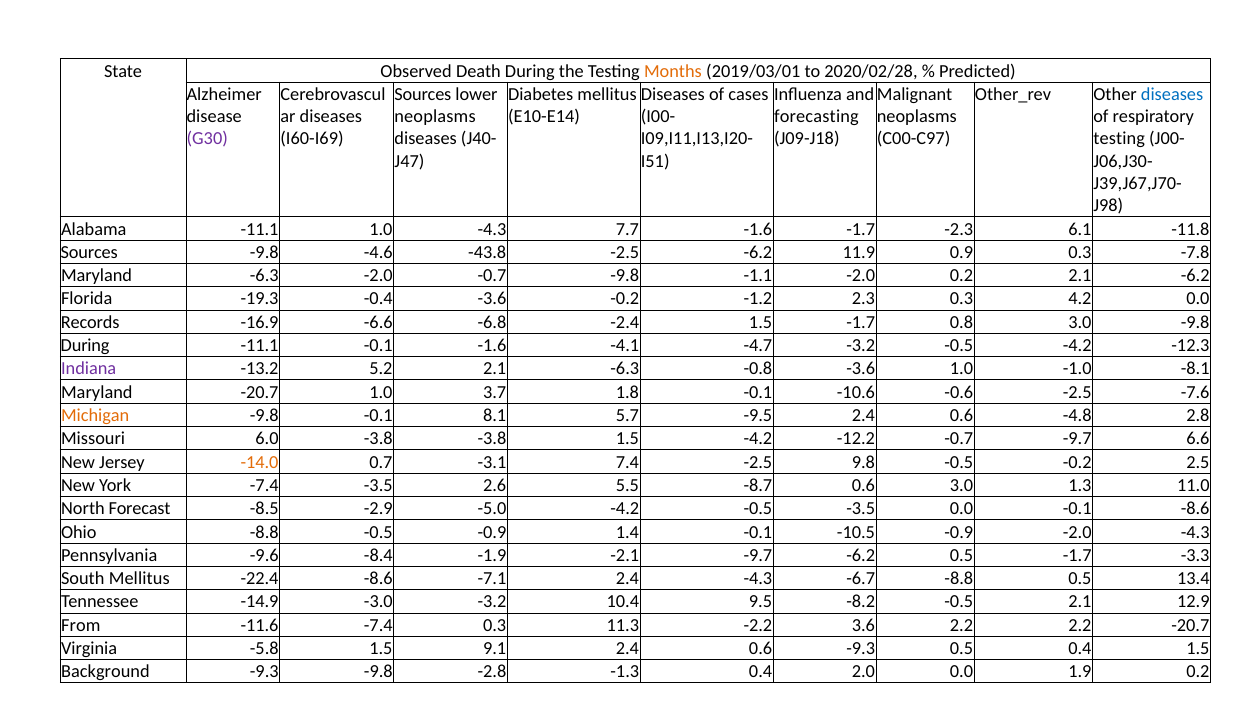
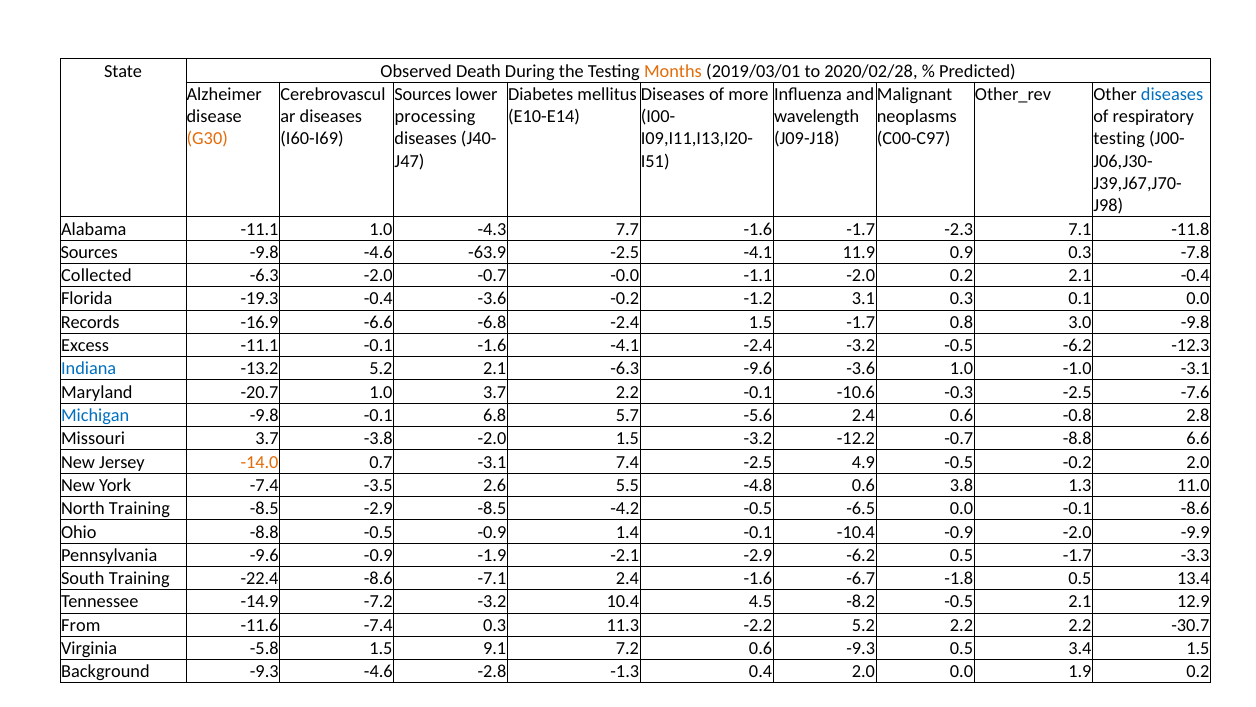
cases: cases -> more (748, 94)
neoplasms: neoplasms -> processing (435, 116)
forecasting: forecasting -> wavelength (817, 116)
G30 colour: purple -> orange (207, 139)
6.1: 6.1 -> 7.1 (1080, 229)
-43.8: -43.8 -> -63.9 (487, 252)
-2.5 -6.2: -6.2 -> -4.1 (758, 252)
Maryland: Maryland -> Collected (96, 275)
-0.7 -9.8: -9.8 -> -0.0 (625, 275)
2.1 -6.2: -6.2 -> -0.4 (1195, 275)
2.3: 2.3 -> 3.1 (863, 299)
4.2: 4.2 -> 0.1 (1080, 299)
During: During -> Excess (85, 345)
-4.1 -4.7: -4.7 -> -2.4 (758, 345)
-0.5 -4.2: -4.2 -> -6.2 (1077, 345)
Indiana colour: purple -> blue (89, 369)
-6.3 -0.8: -0.8 -> -9.6 (758, 369)
-1.0 -8.1: -8.1 -> -3.1 (1195, 369)
3.7 1.8: 1.8 -> 2.2 (627, 392)
-0.6: -0.6 -> -0.3 (959, 392)
Michigan colour: orange -> blue (95, 415)
8.1: 8.1 -> 6.8 (495, 415)
-9.5: -9.5 -> -5.6 (758, 415)
-4.8: -4.8 -> -0.8 (1077, 415)
Missouri 6.0: 6.0 -> 3.7 (267, 438)
-3.8 -3.8: -3.8 -> -2.0 (492, 438)
1.5 -4.2: -4.2 -> -3.2 (758, 438)
-0.7 -9.7: -9.7 -> -8.8 (1077, 438)
9.8: 9.8 -> 4.9 (863, 462)
-0.2 2.5: 2.5 -> 2.0 (1198, 462)
-8.7: -8.7 -> -4.8 (758, 485)
0.6 3.0: 3.0 -> 3.8 (962, 485)
North Forecast: Forecast -> Training (139, 508)
-2.9 -5.0: -5.0 -> -8.5 (492, 508)
-0.5 -3.5: -3.5 -> -6.5 (861, 508)
-10.5: -10.5 -> -10.4 (856, 532)
-2.0 -4.3: -4.3 -> -9.9 (1195, 532)
-9.6 -8.4: -8.4 -> -0.9 (378, 555)
-2.1 -9.7: -9.7 -> -2.9 (758, 555)
South Mellitus: Mellitus -> Training (139, 578)
2.4 -4.3: -4.3 -> -1.6 (758, 578)
-6.7 -8.8: -8.8 -> -1.8 (959, 578)
-3.0: -3.0 -> -7.2 (378, 602)
9.5: 9.5 -> 4.5 (761, 602)
-2.2 3.6: 3.6 -> 5.2 (863, 625)
2.2 -20.7: -20.7 -> -30.7 (1190, 625)
9.1 2.4: 2.4 -> 7.2 (627, 648)
0.5 0.4: 0.4 -> 3.4 (1080, 648)
-9.3 -9.8: -9.8 -> -4.6 (378, 671)
